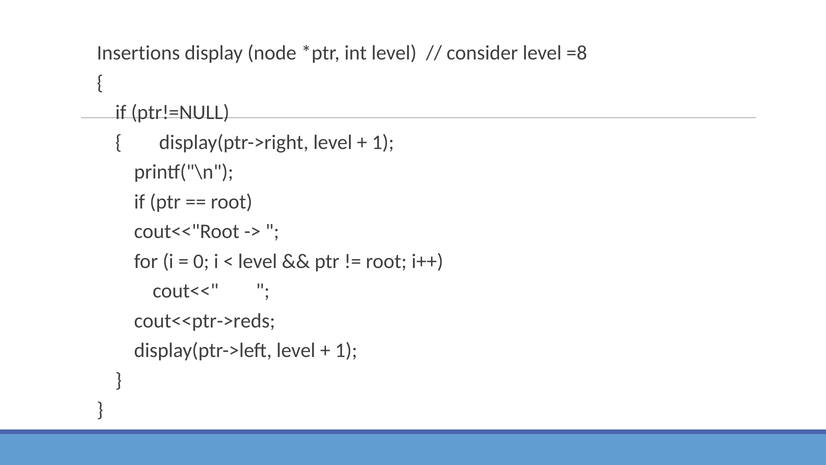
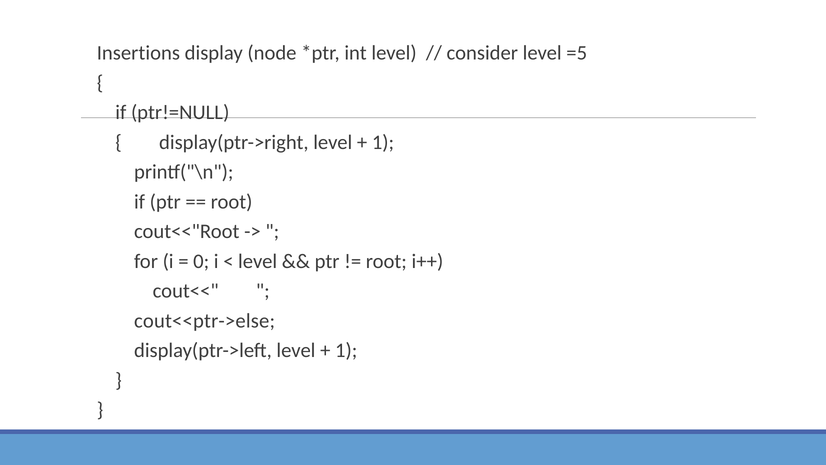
=8: =8 -> =5 (577, 53)
cout<<ptr->reds: cout<<ptr->reds -> cout<<ptr->else (205, 321)
